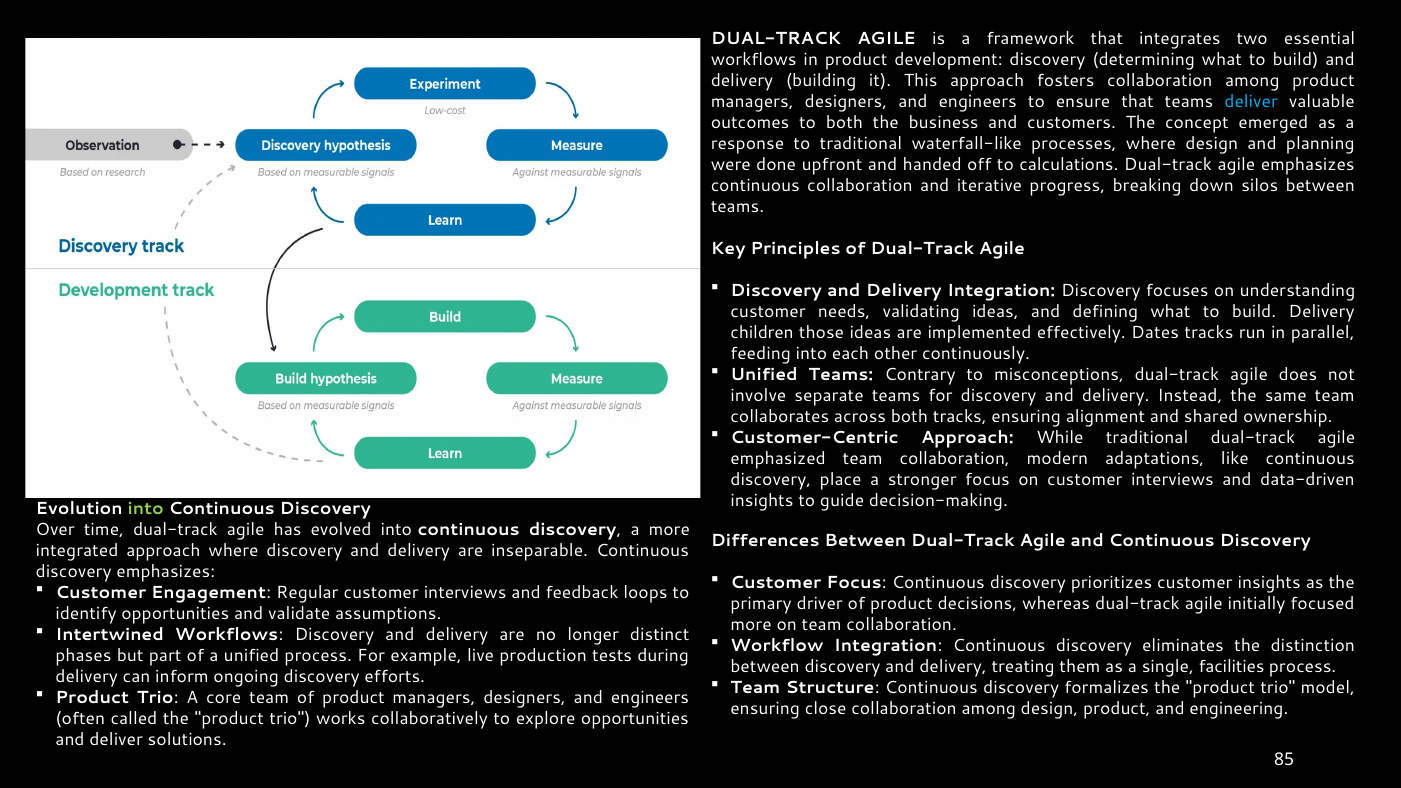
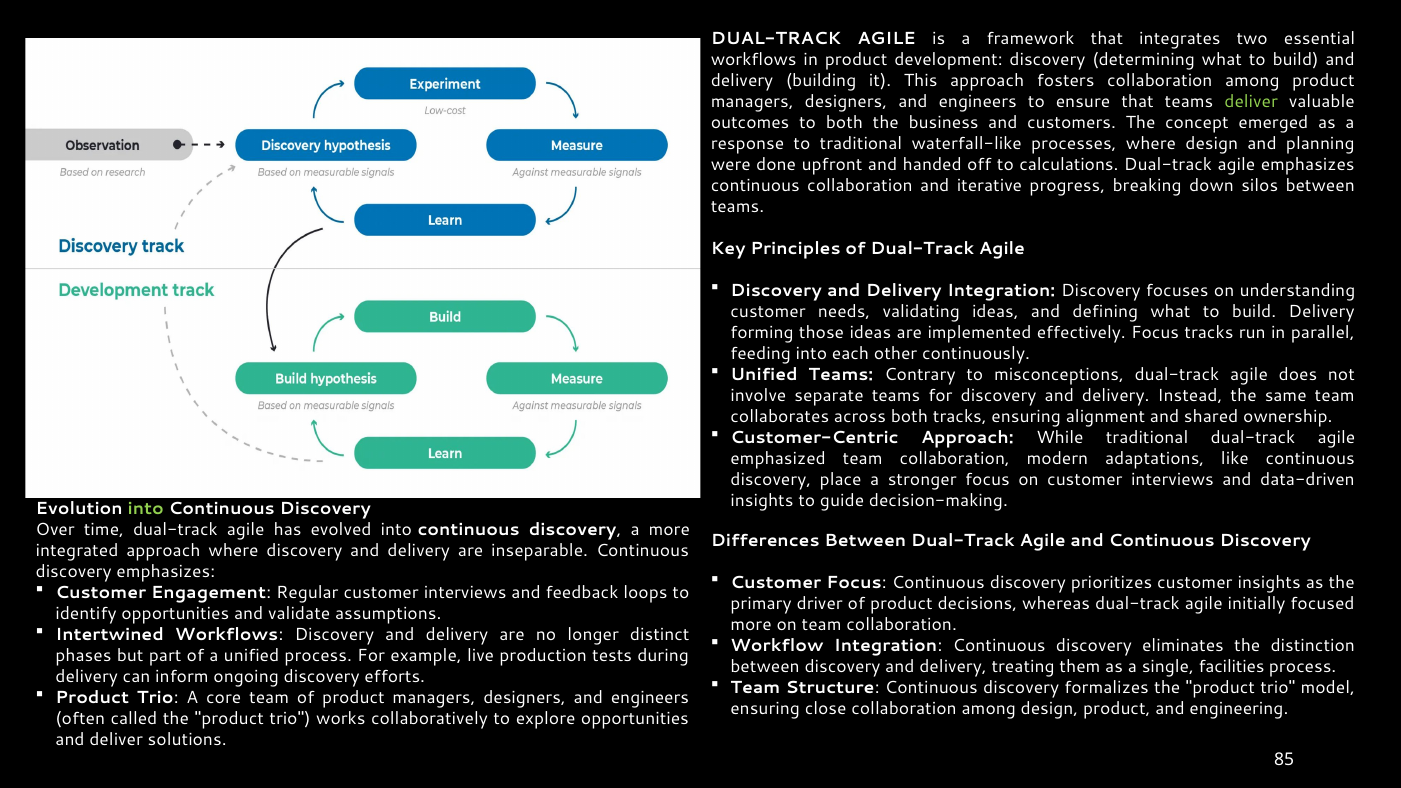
deliver colour: light blue -> light green (1251, 101)
children: children -> forming (762, 332)
effectively Dates: Dates -> Focus (1155, 332)
